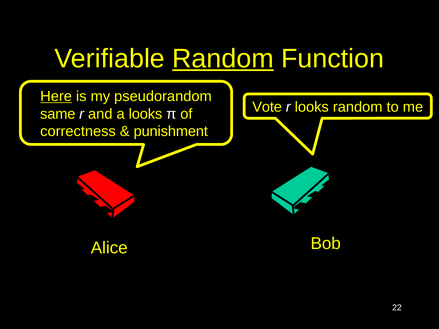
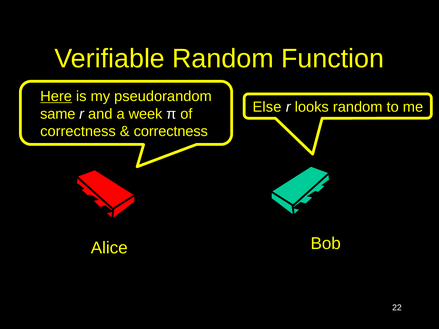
Random underline: present -> none (223, 59)
Vote: Vote -> Else (267, 107)
a looks: looks -> week (145, 114)
punishment: punishment -> correctness (171, 132)
